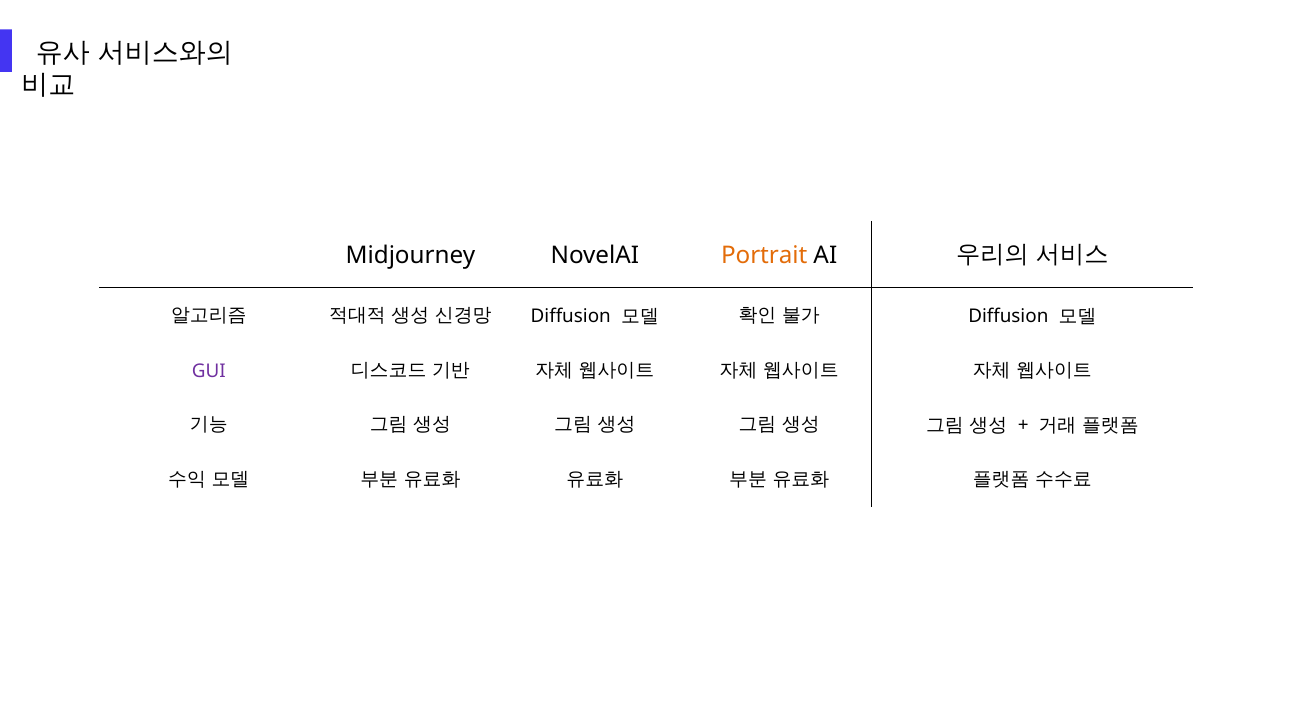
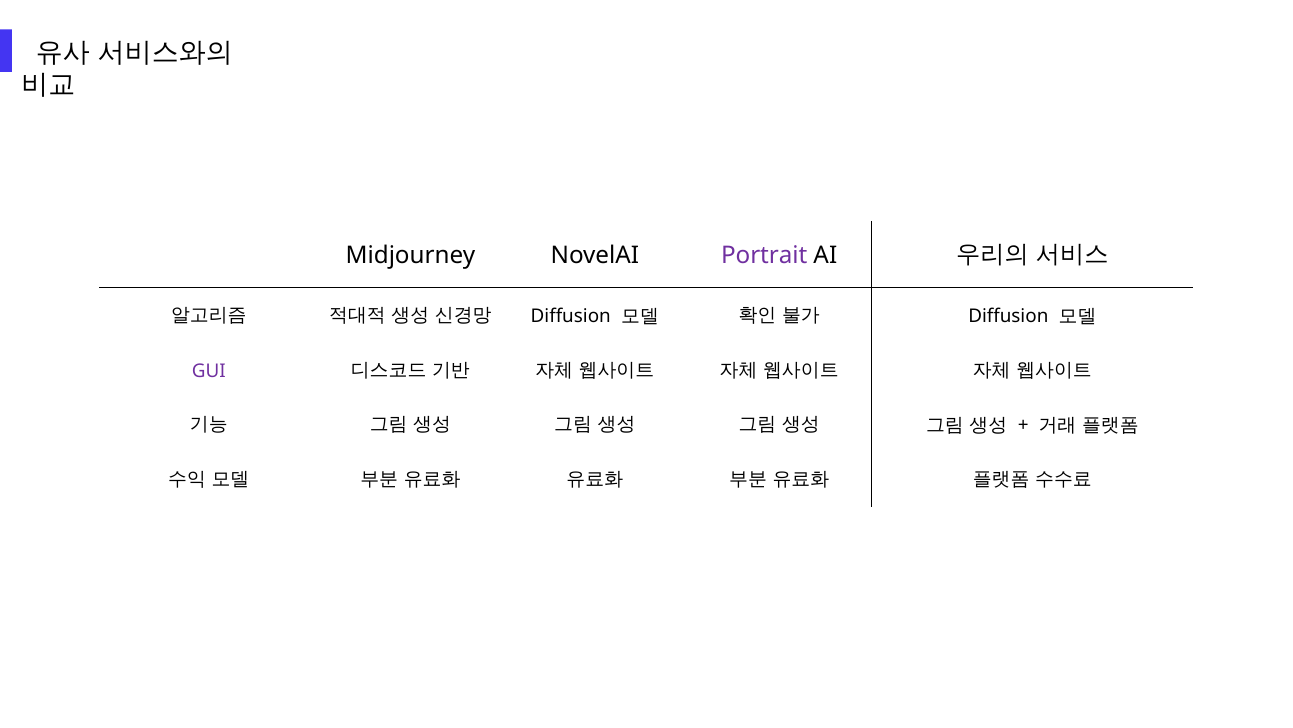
Portrait colour: orange -> purple (764, 255)
